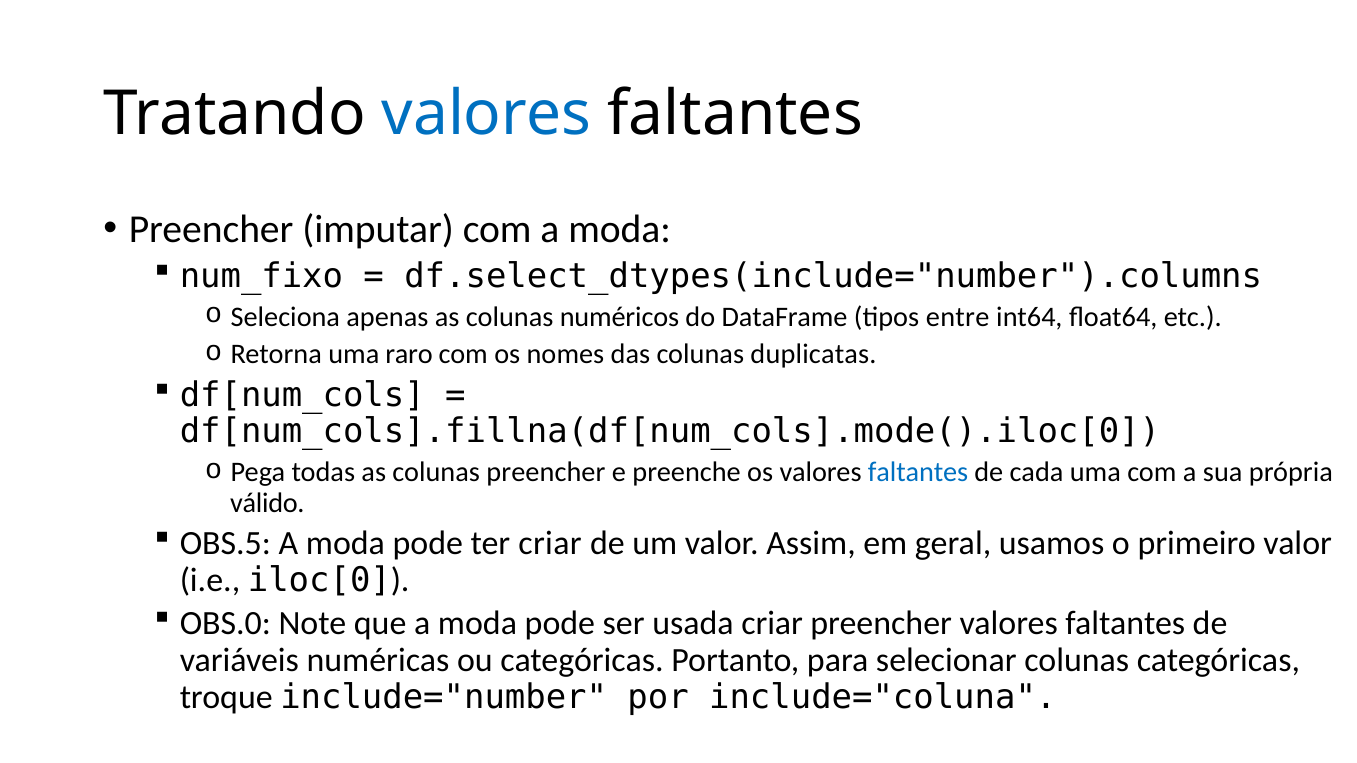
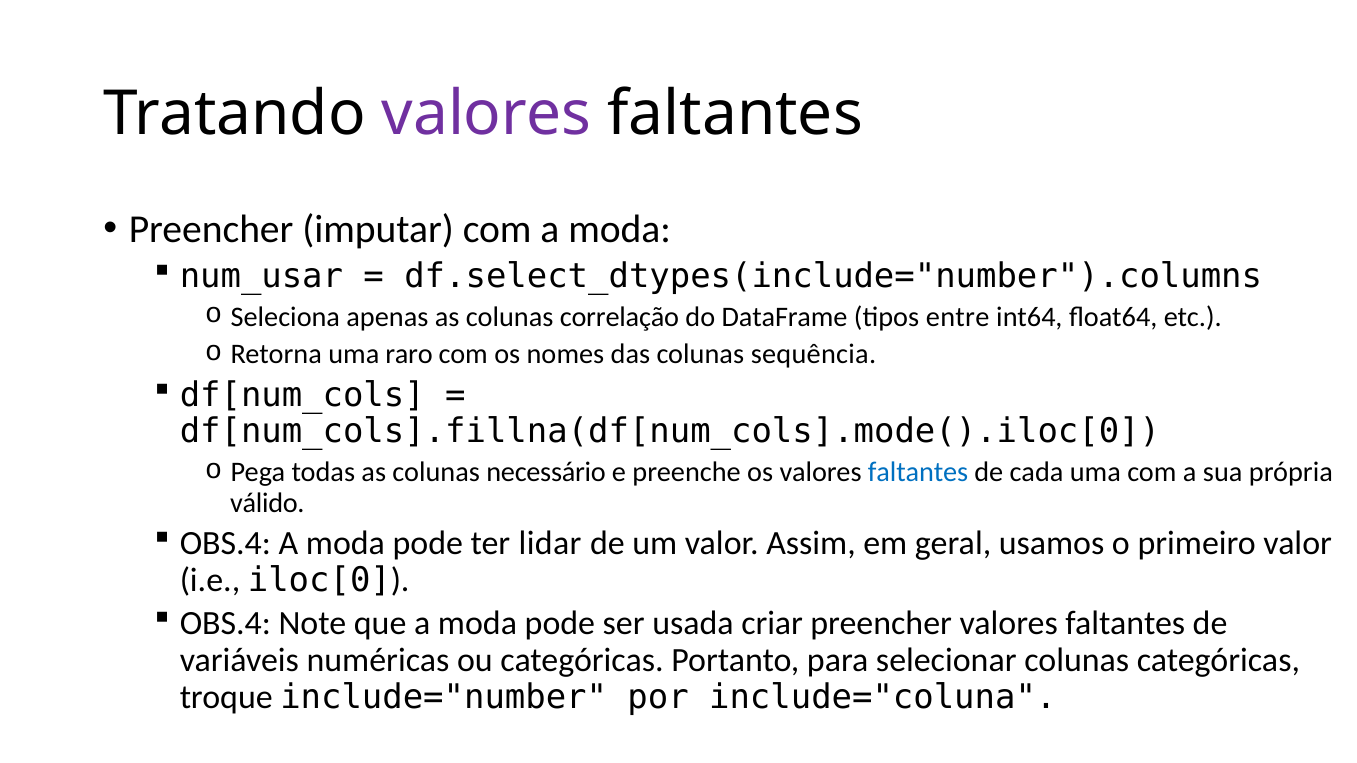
valores colour: blue -> purple (487, 114)
num_fixo: num_fixo -> num_usar (261, 276)
numéricos: numéricos -> correlação (619, 317)
duplicatas: duplicatas -> sequência (813, 354)
colunas preencher: preencher -> necessário (546, 472)
OBS.5: OBS.5 -> OBS.4 (225, 544)
ter criar: criar -> lidar (550, 544)
OBS.0: OBS.0 -> OBS.4 (225, 624)
